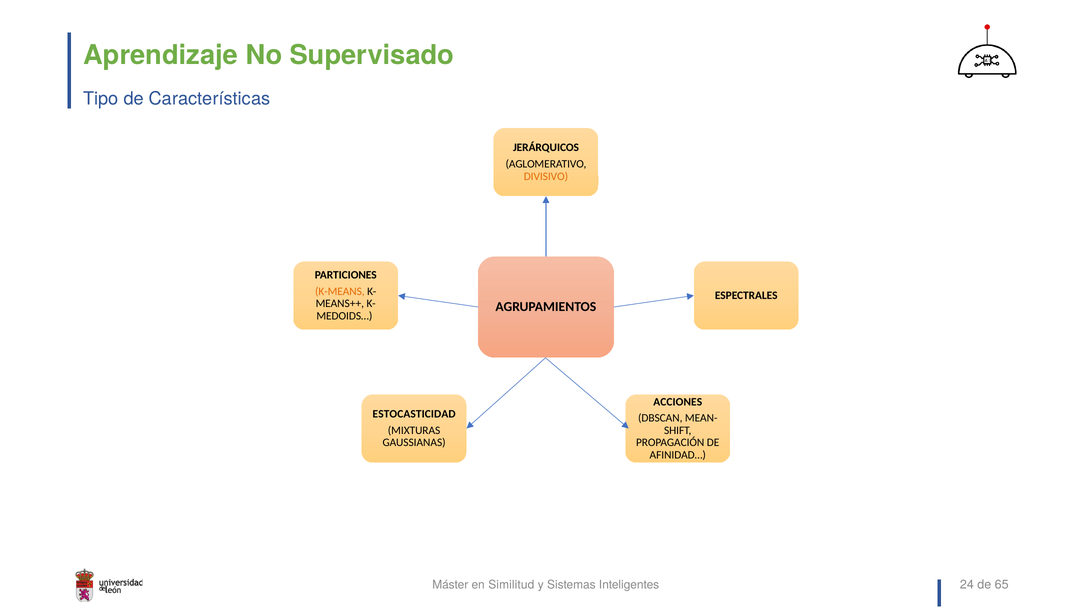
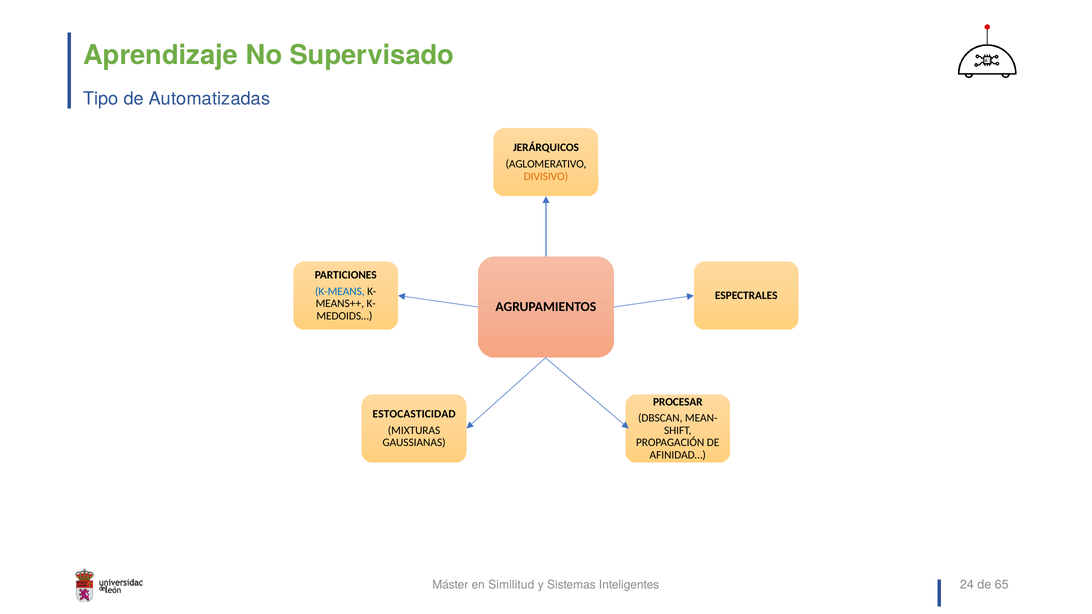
Características: Características -> Automatizadas (210, 99)
K-MEANS colour: orange -> blue (340, 291)
ACCIONES: ACCIONES -> PROCESAR (678, 402)
